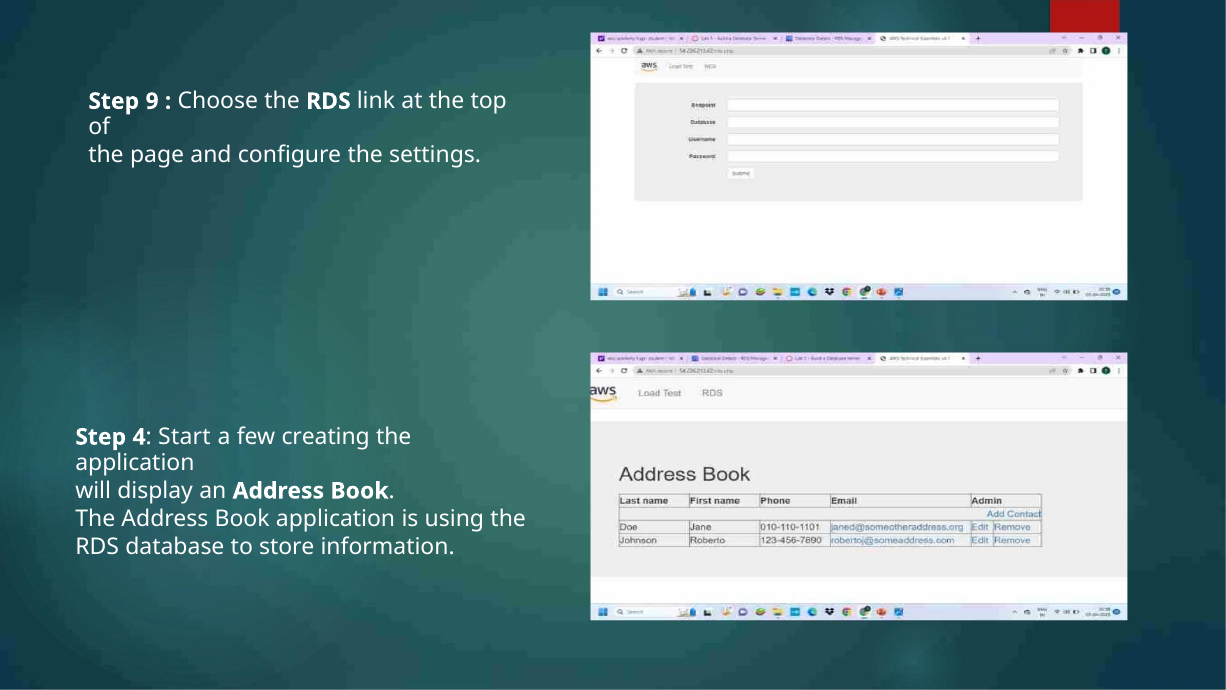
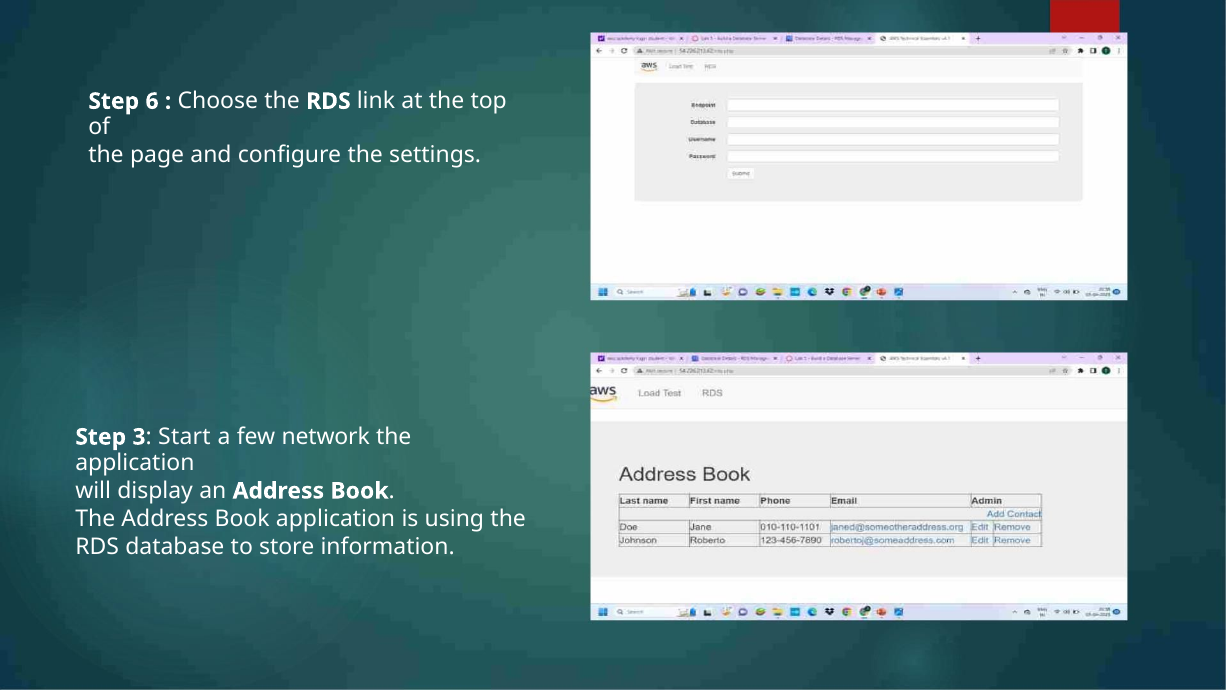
9: 9 -> 6 (152, 101)
4: 4 -> 3 (139, 437)
creating: creating -> network (326, 437)
